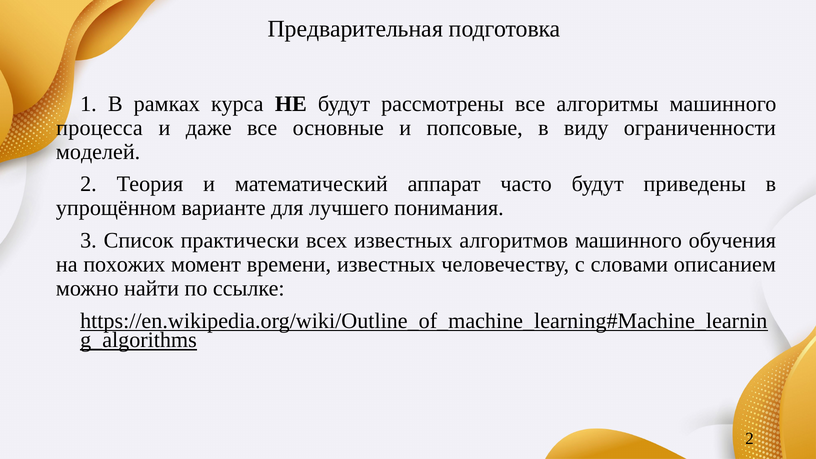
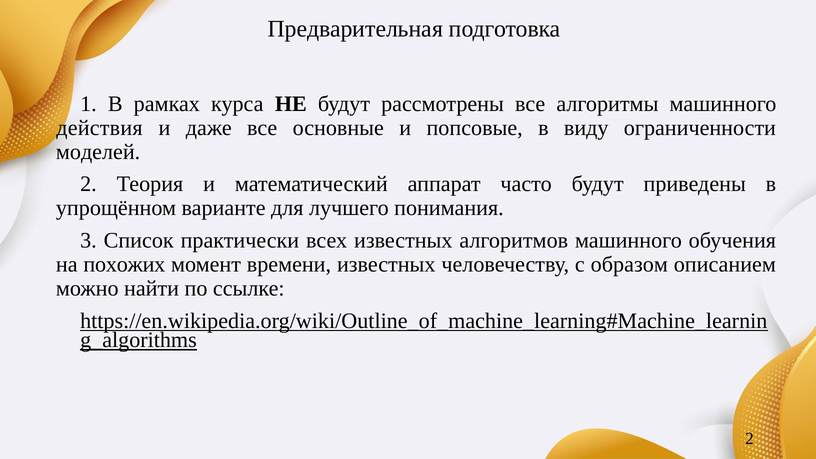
процесса: процесса -> действия (99, 128)
словами: словами -> образом (629, 264)
